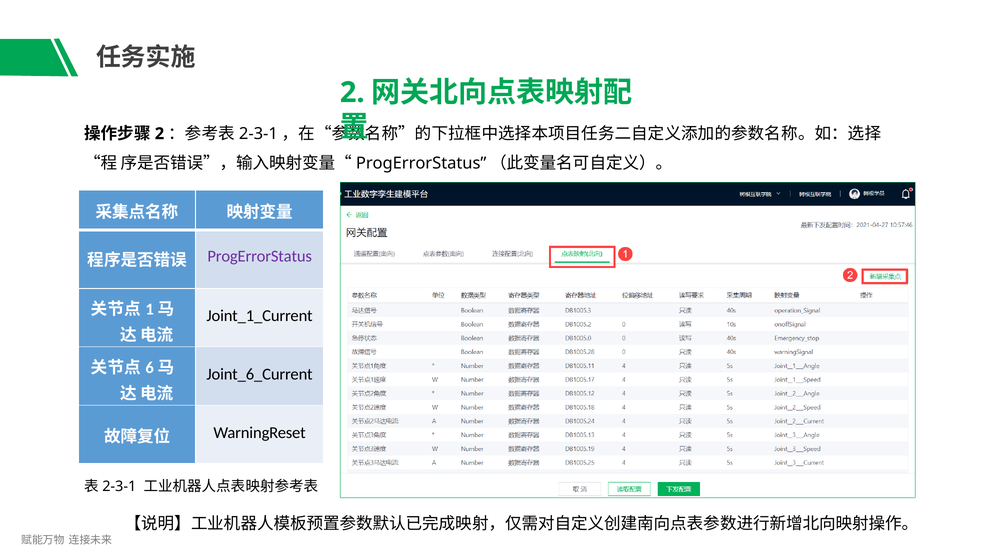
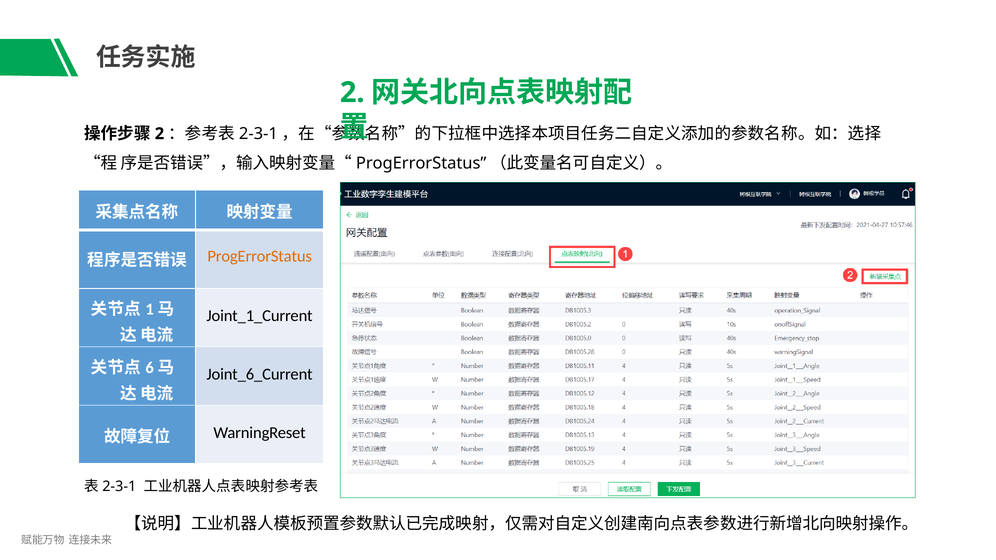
ProgErrorStatus colour: purple -> orange (260, 256)
